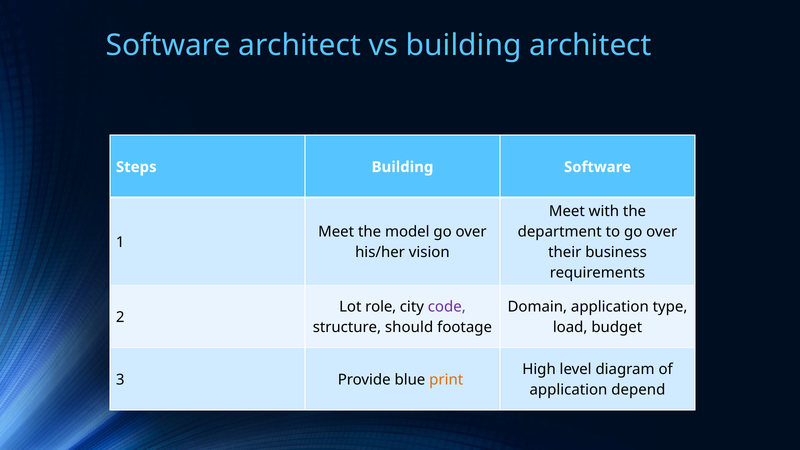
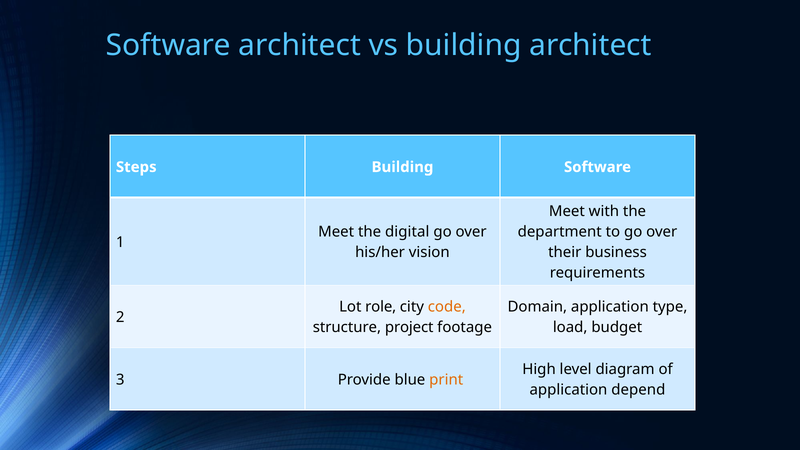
model: model -> digital (407, 232)
code colour: purple -> orange (447, 307)
should: should -> project (409, 327)
